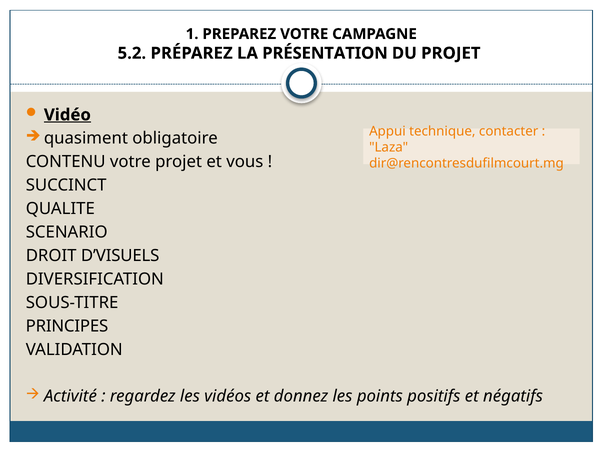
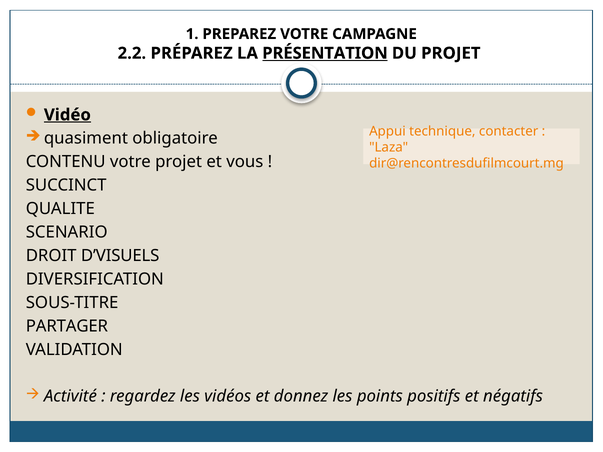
5.2: 5.2 -> 2.2 (132, 53)
PRÉSENTATION underline: none -> present (325, 53)
PRINCIPES: PRINCIPES -> PARTAGER (67, 326)
